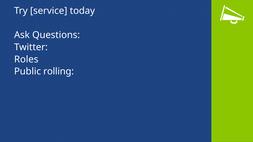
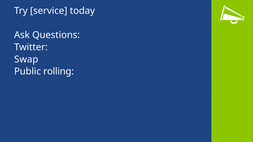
Roles: Roles -> Swap (26, 59)
